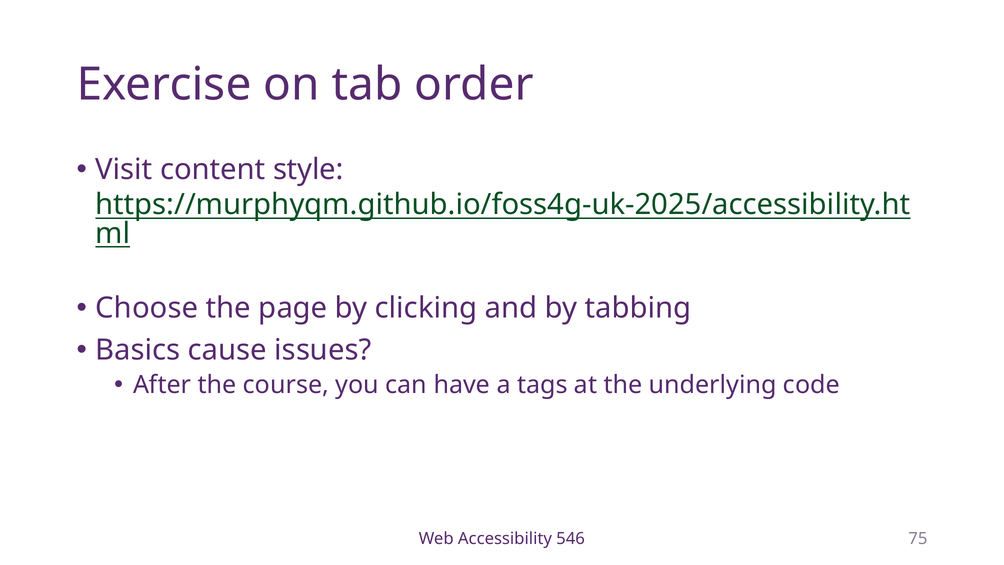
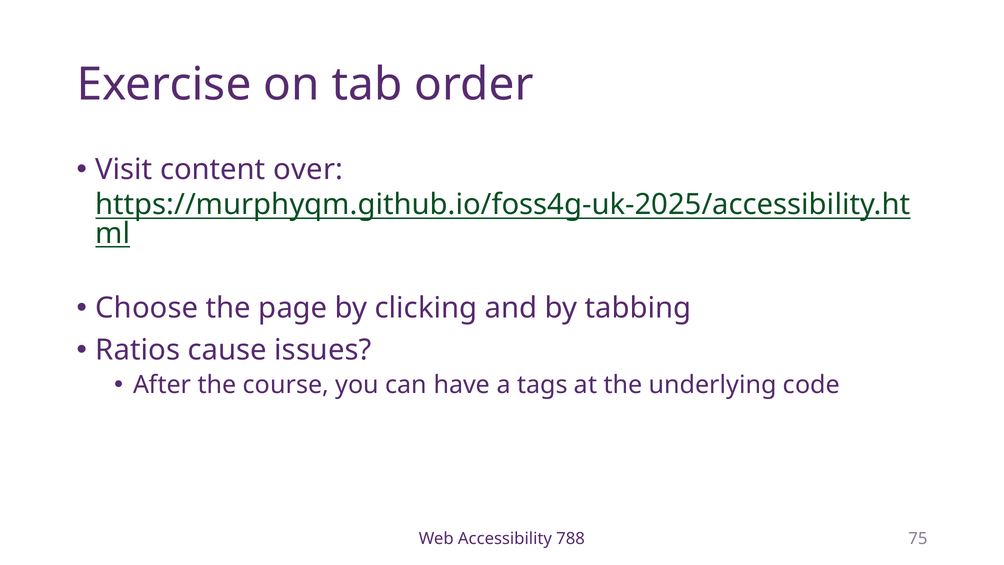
style: style -> over (308, 170)
Basics: Basics -> Ratios (138, 350)
546: 546 -> 788 (571, 538)
